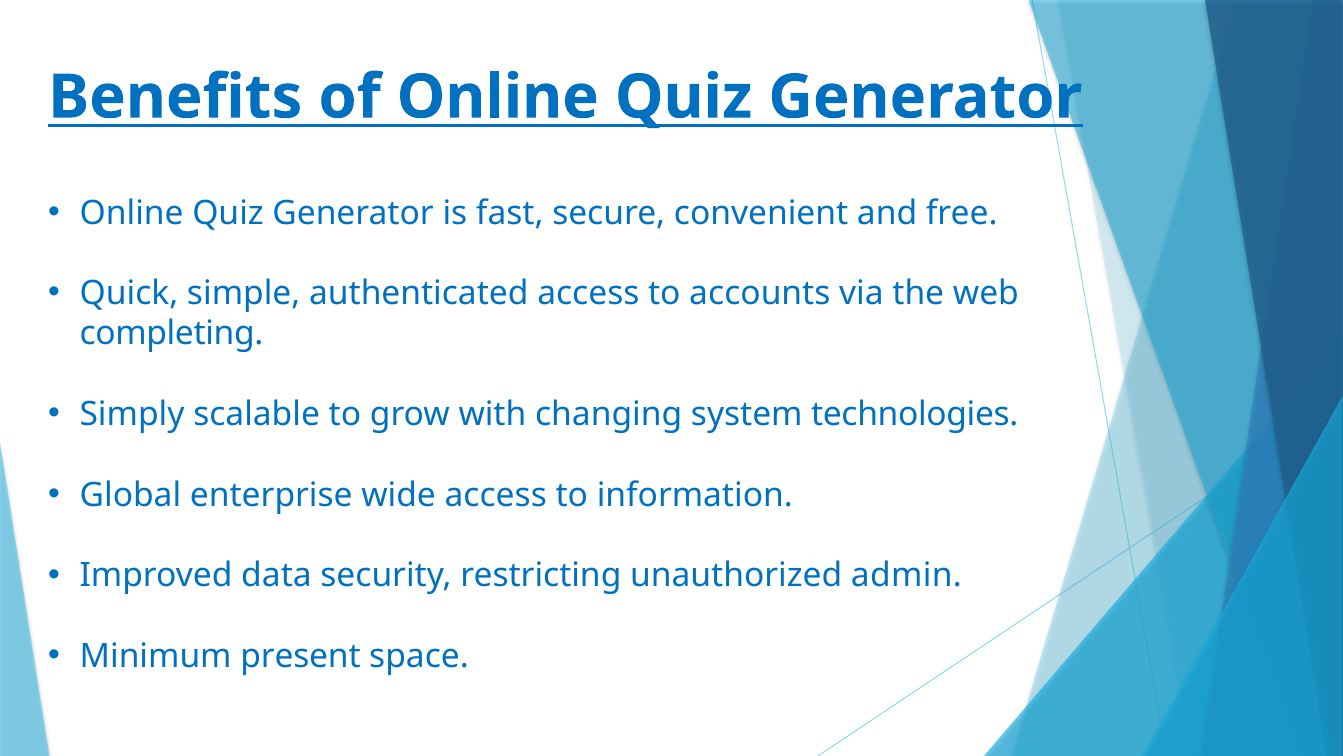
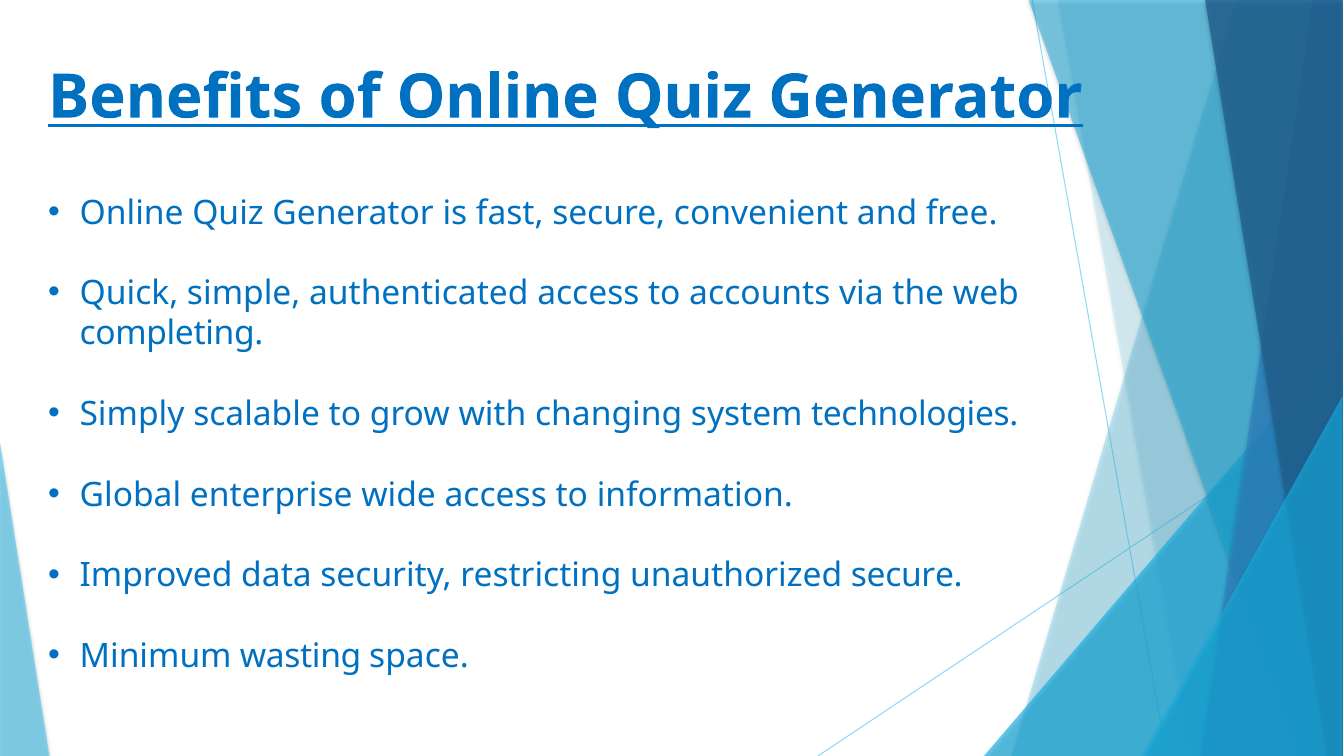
unauthorized admin: admin -> secure (907, 575)
present: present -> wasting (301, 656)
